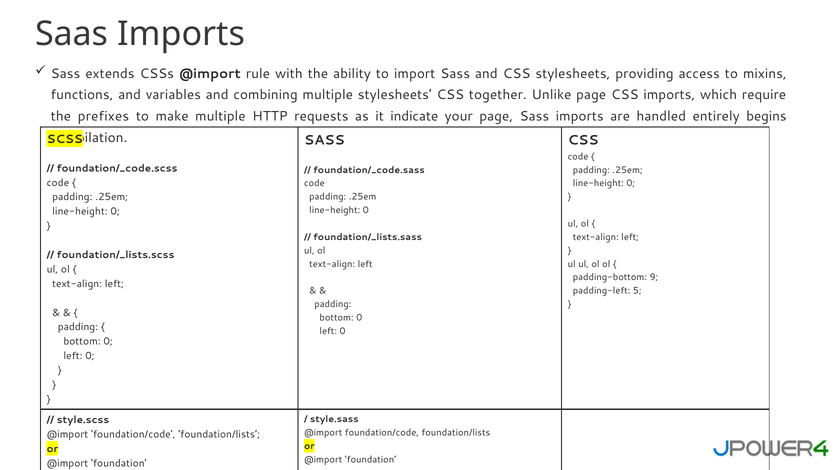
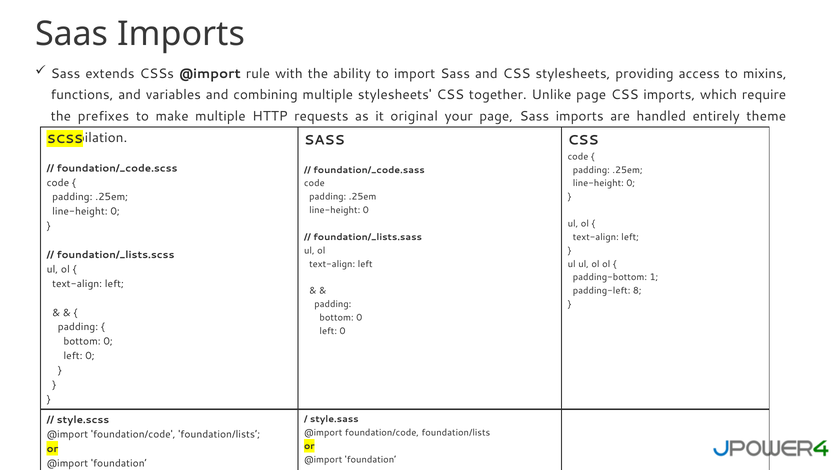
indicate: indicate -> original (414, 116)
begins: begins -> theme (766, 116)
9: 9 -> 1 (654, 277)
5: 5 -> 8 (637, 291)
